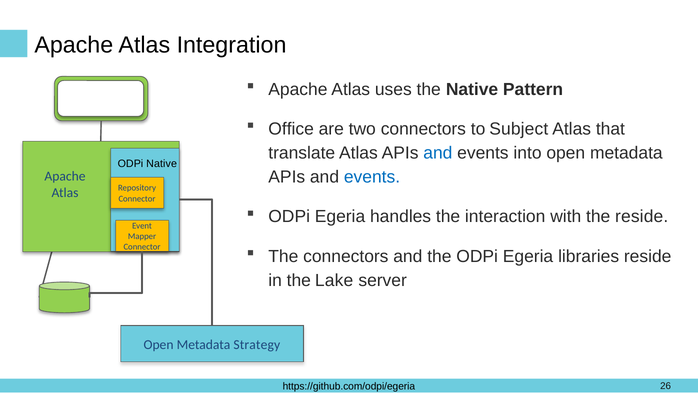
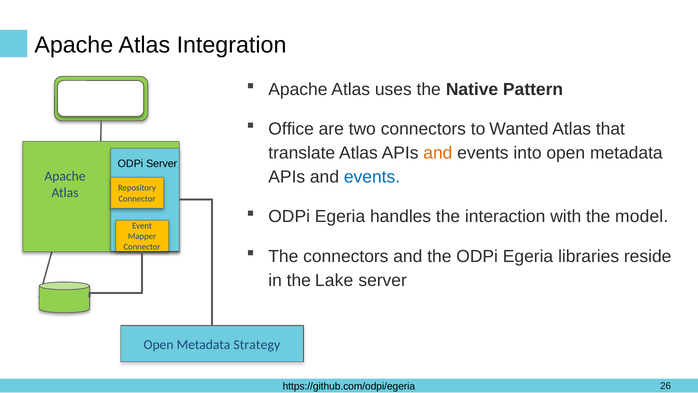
Subject: Subject -> Wanted (519, 129)
and colour: blue -> orange (438, 153)
ODPi Native: Native -> Server (162, 163)
the reside: reside -> model (642, 217)
